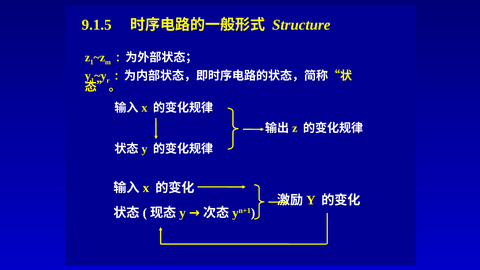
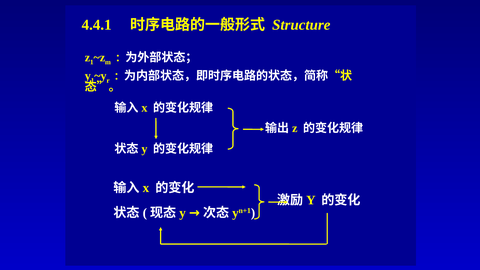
9.1.5: 9.1.5 -> 4.4.1 (97, 25)
